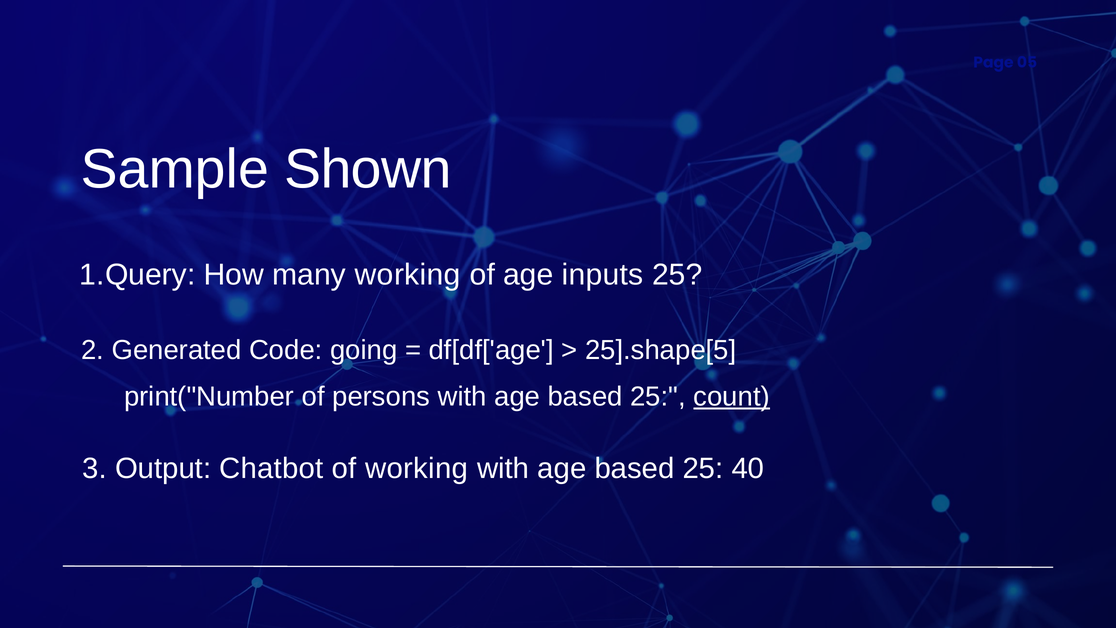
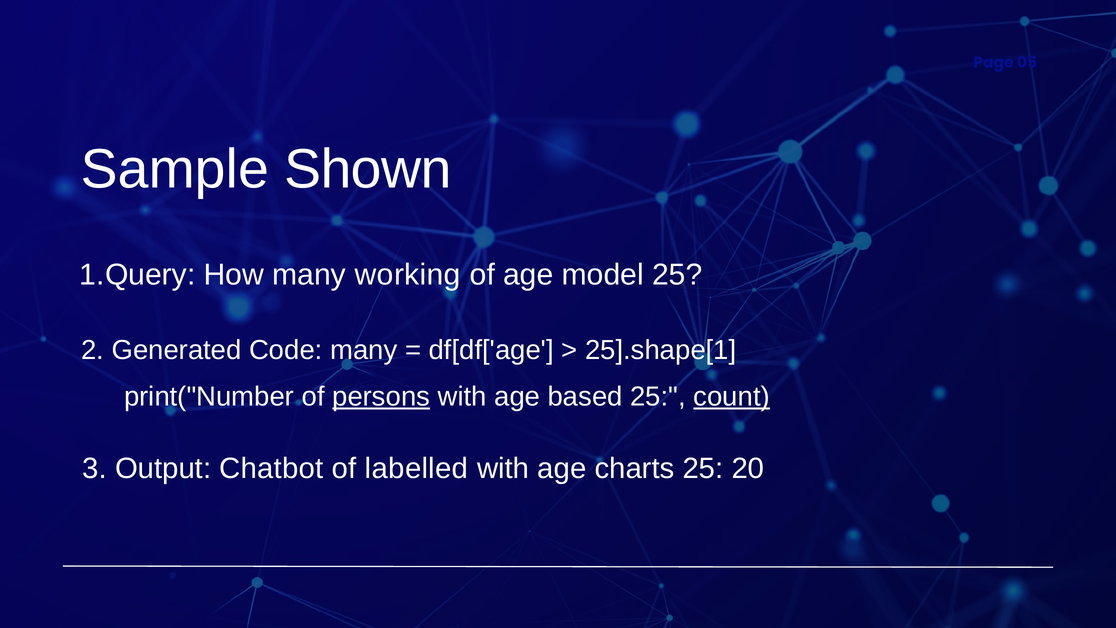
inputs: inputs -> model (603, 275)
Code going: going -> many (364, 350)
25].shape[5: 25].shape[5 -> 25].shape[1 (661, 350)
persons underline: none -> present (381, 397)
of working: working -> labelled (417, 468)
based: based -> charts (635, 468)
40: 40 -> 20 (748, 468)
